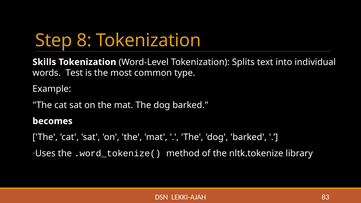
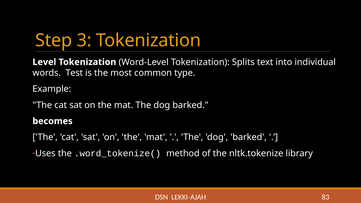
8: 8 -> 3 (84, 40)
Skills: Skills -> Level (44, 62)
